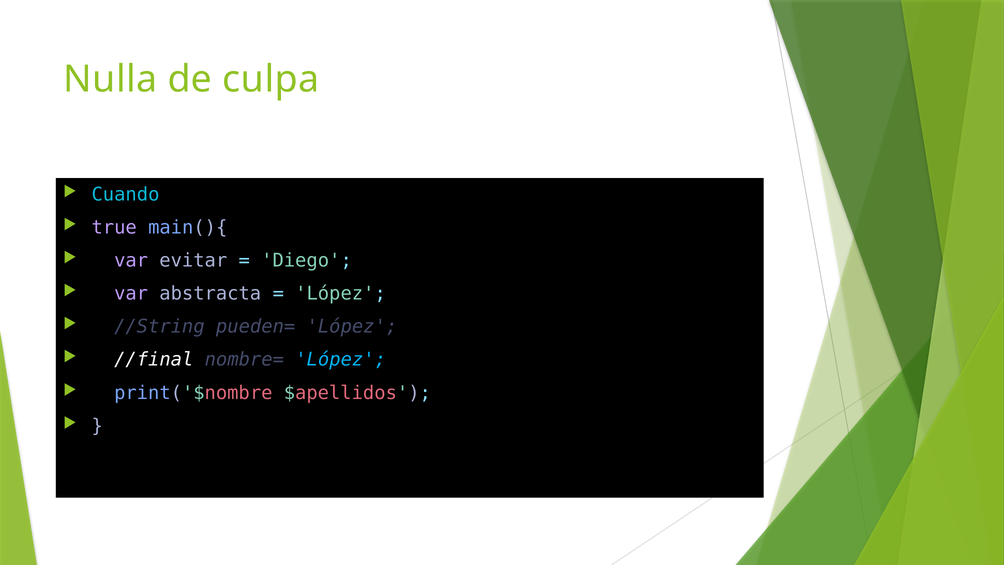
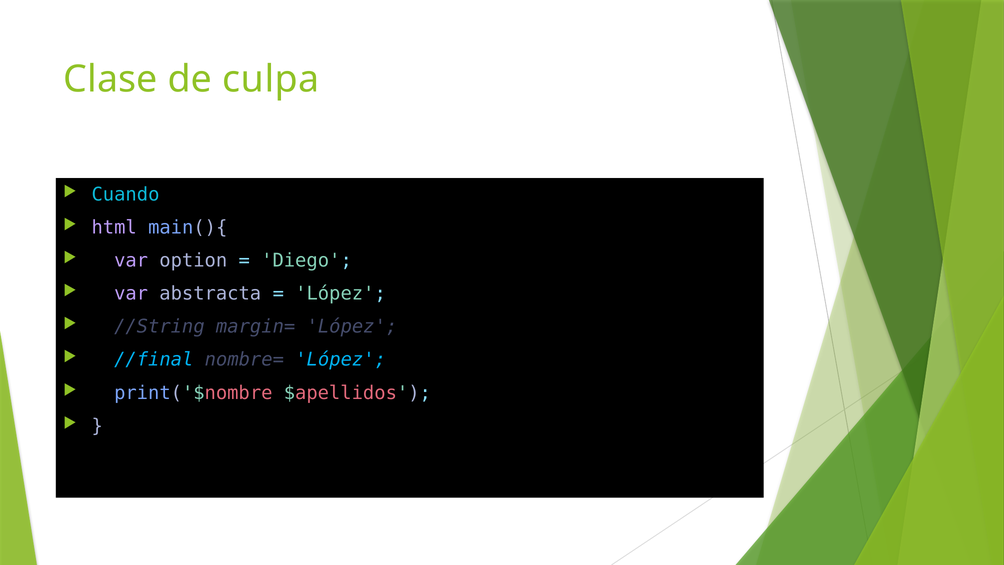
Nulla: Nulla -> Clase (110, 79)
true: true -> html (114, 227)
evitar: evitar -> option (193, 260)
pueden=: pueden= -> margin= (256, 327)
//final colour: white -> light blue (154, 360)
